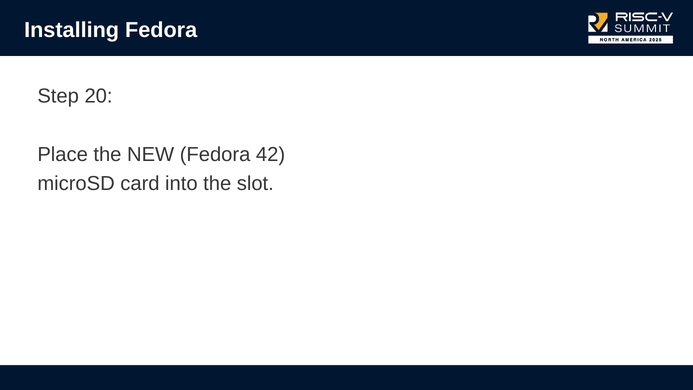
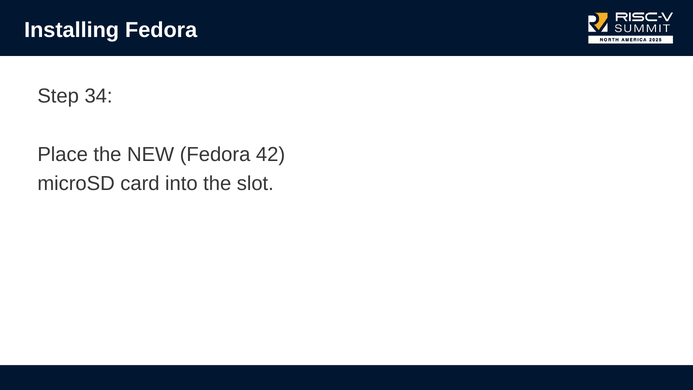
20: 20 -> 34 (99, 96)
